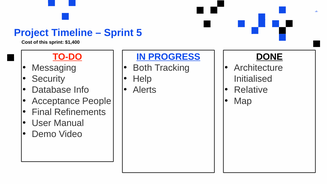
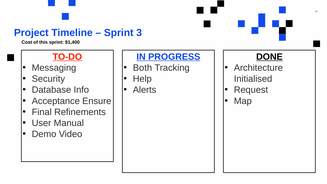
5: 5 -> 3 (139, 33)
Relative: Relative -> Request (251, 90)
People: People -> Ensure (97, 101)
